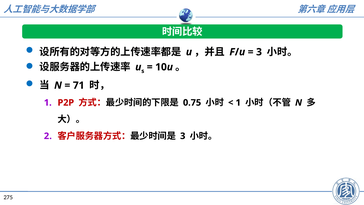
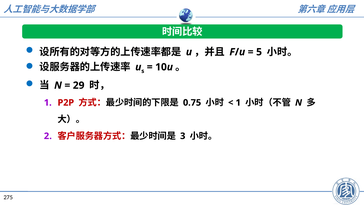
3: 3 -> 5 (259, 52)
71: 71 -> 29 (79, 85)
